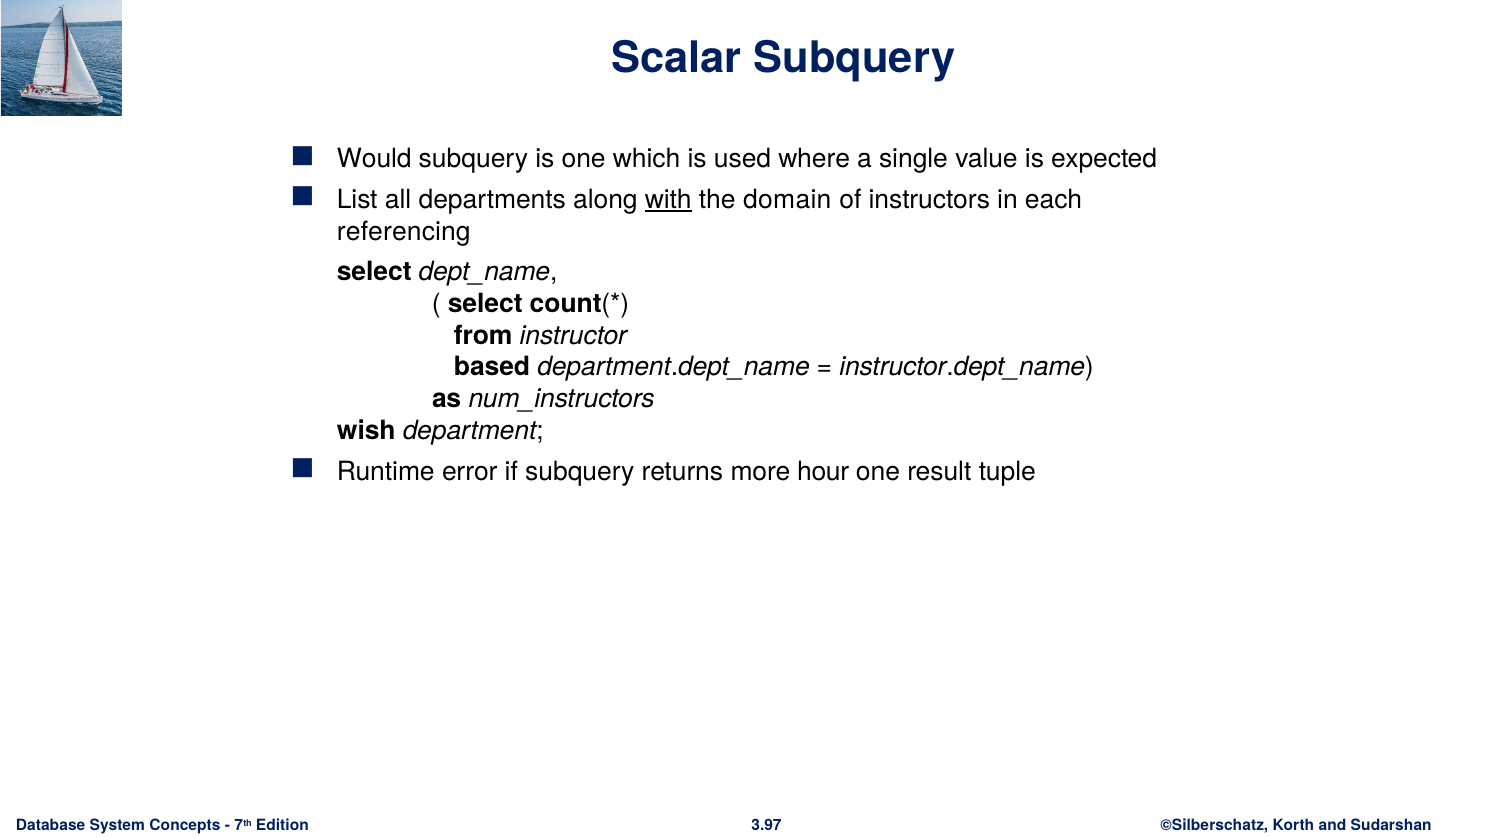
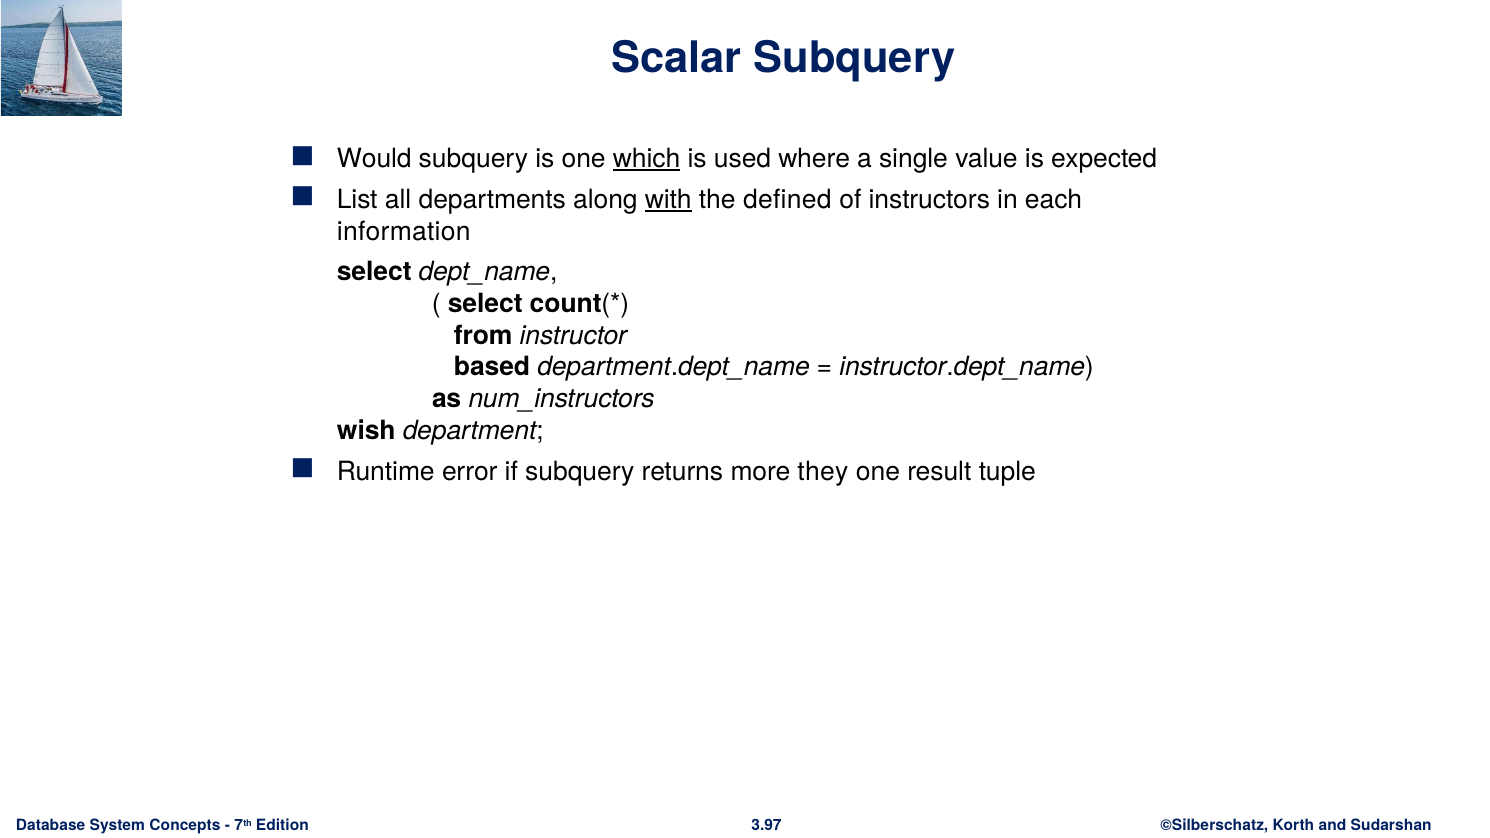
which underline: none -> present (647, 159)
domain: domain -> defined (787, 200)
referencing: referencing -> information (404, 231)
hour: hour -> they (823, 472)
